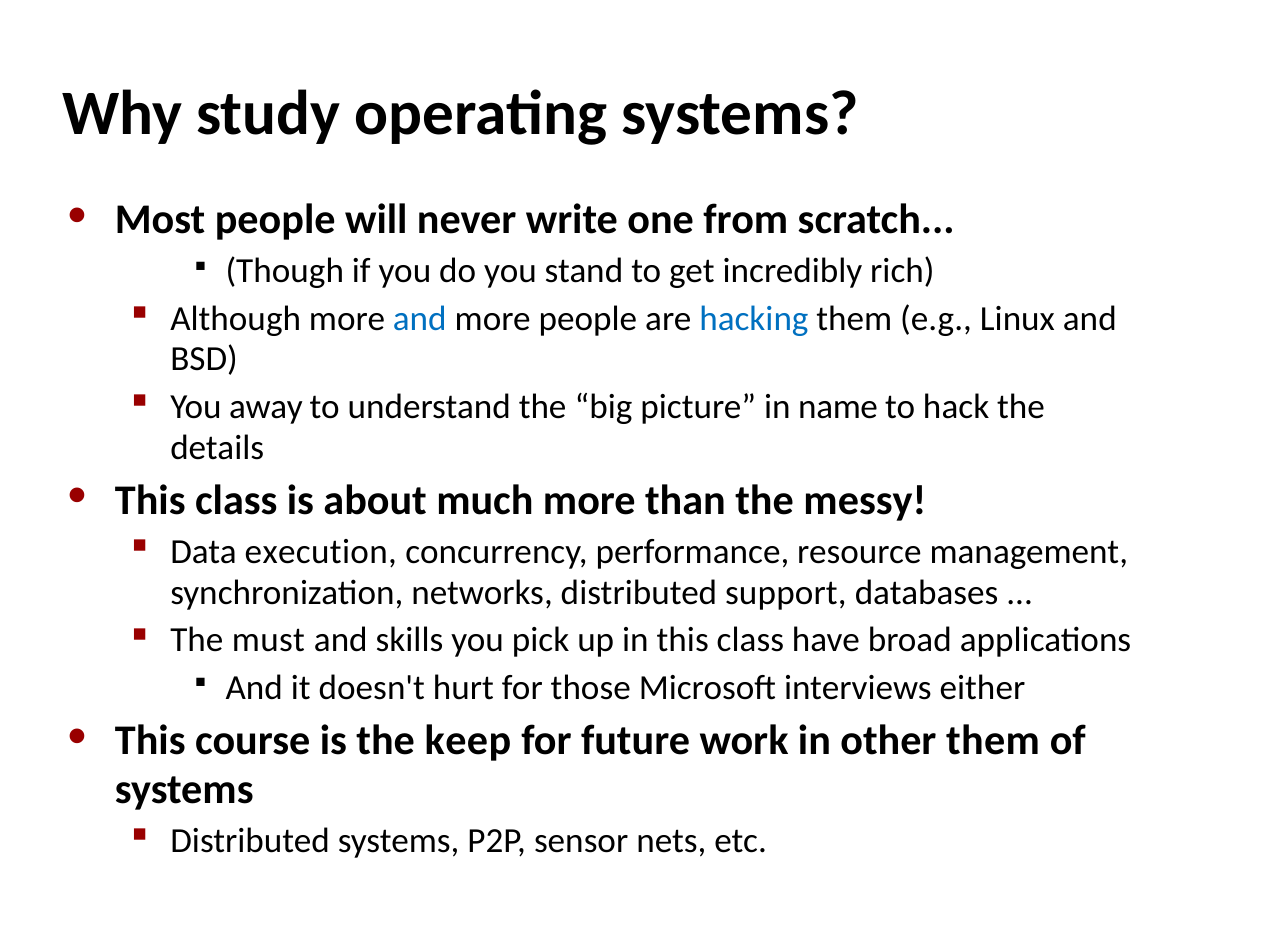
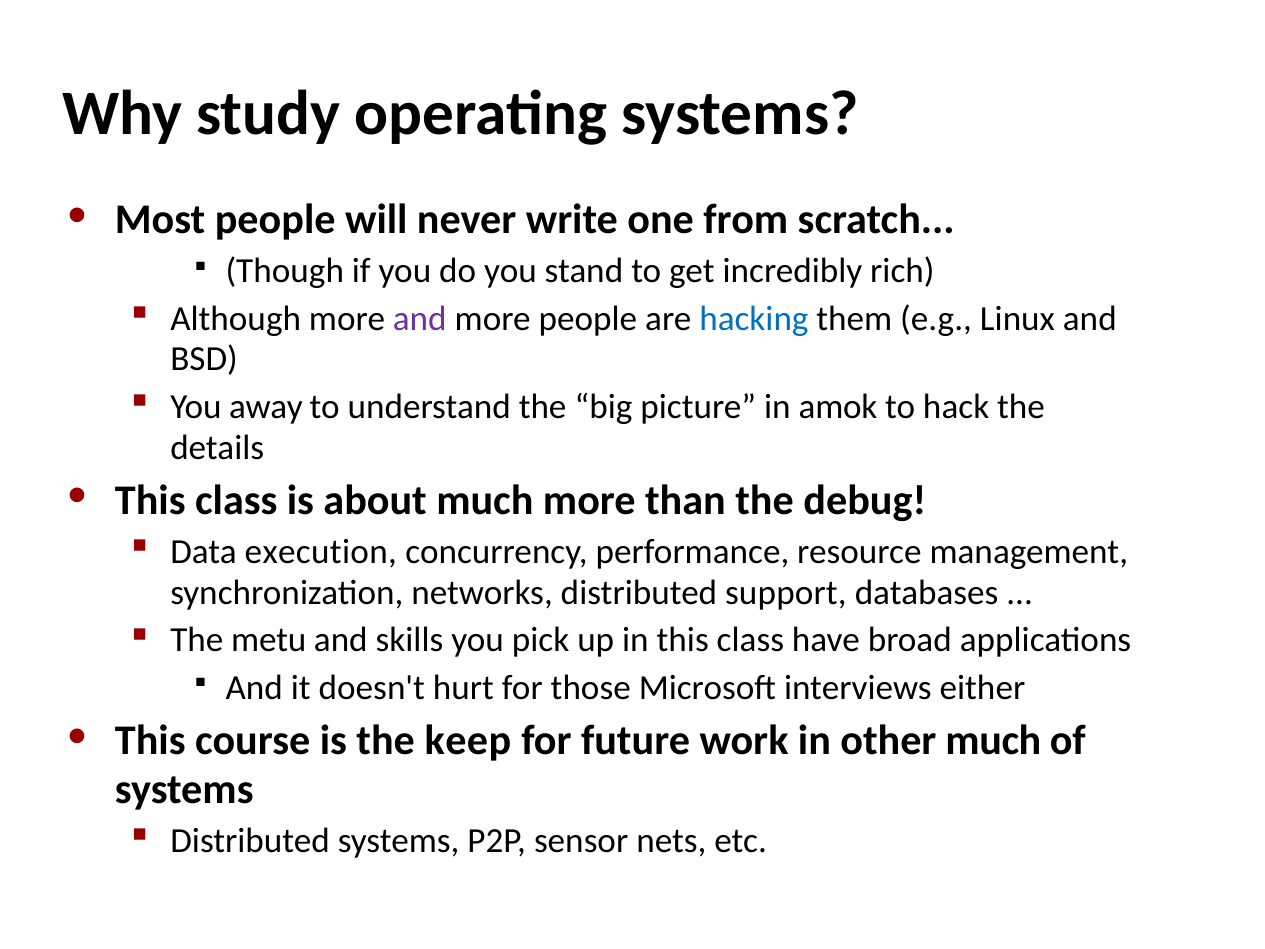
and colour: blue -> purple (420, 319)
name: name -> amok (838, 407)
messy: messy -> debug (865, 500)
must: must -> metu (269, 640)
other them: them -> much (993, 741)
